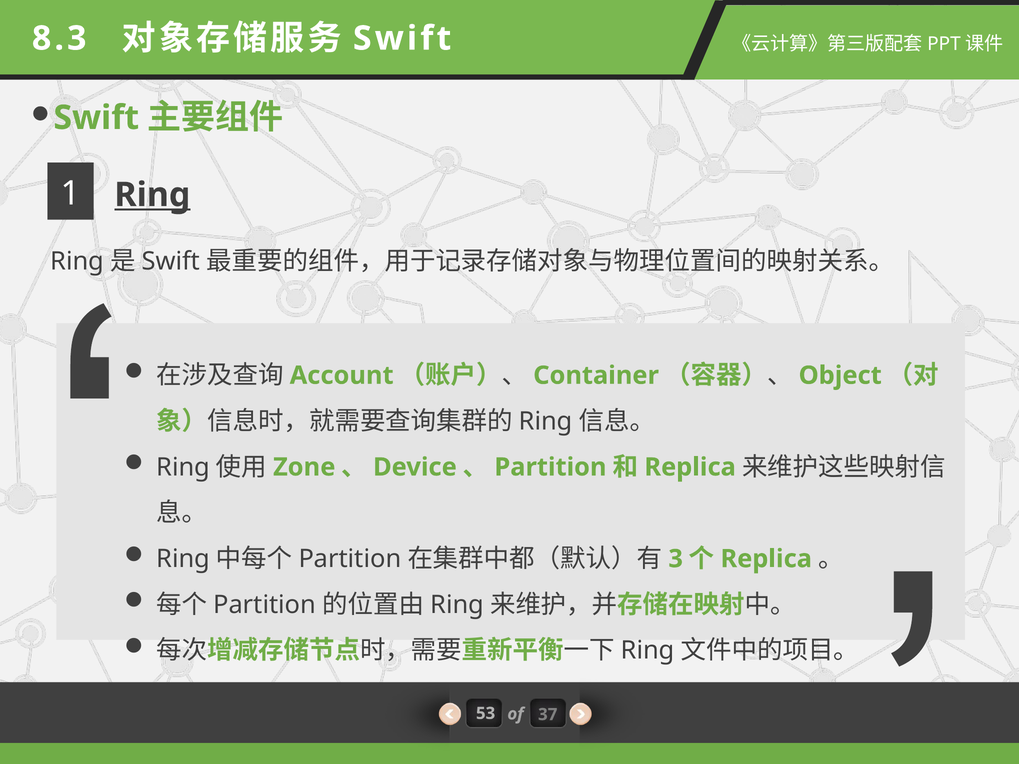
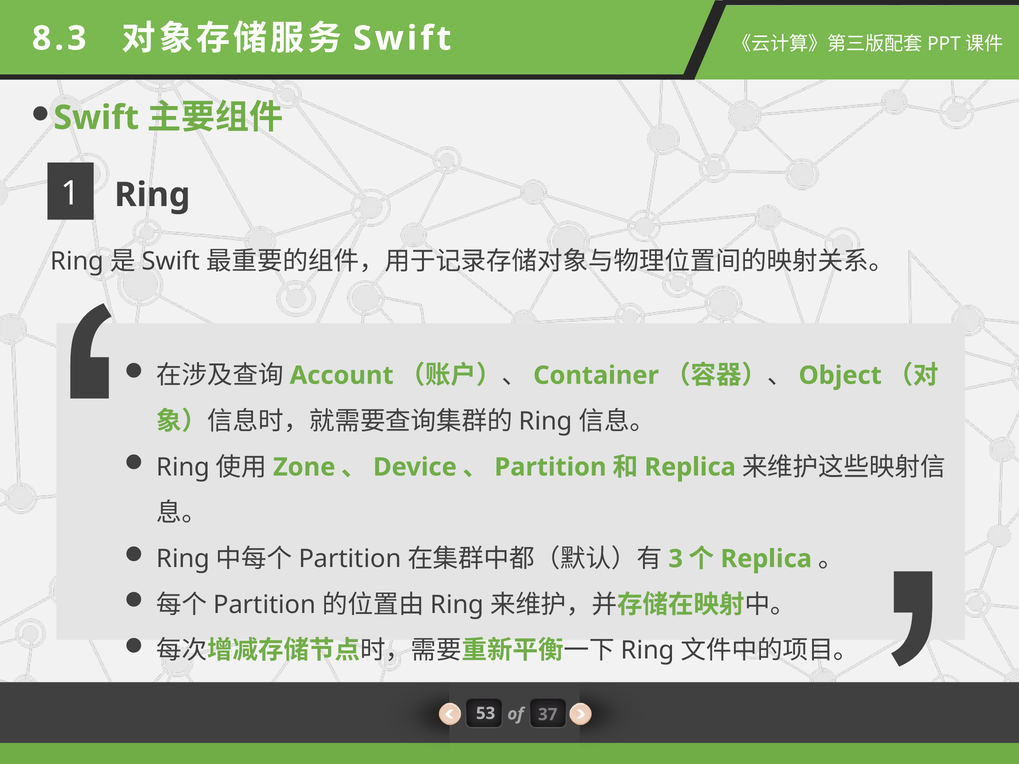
Ring underline: present -> none (152, 195)
